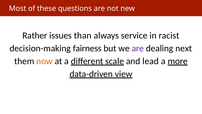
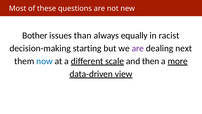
Rather: Rather -> Bother (35, 35)
service: service -> equally (134, 35)
fairness: fairness -> starting (87, 48)
now colour: orange -> blue (44, 61)
lead: lead -> then (151, 61)
